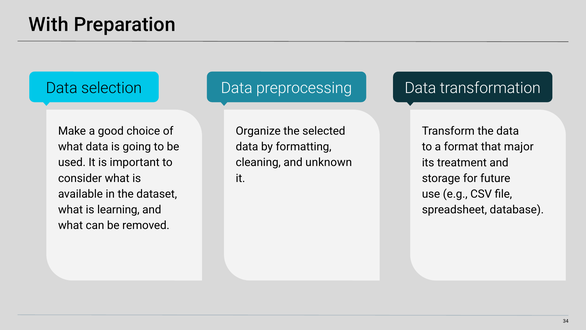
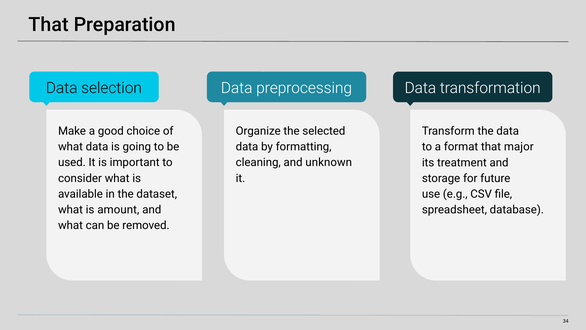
With: With -> That (49, 25)
learning: learning -> amount (118, 209)
